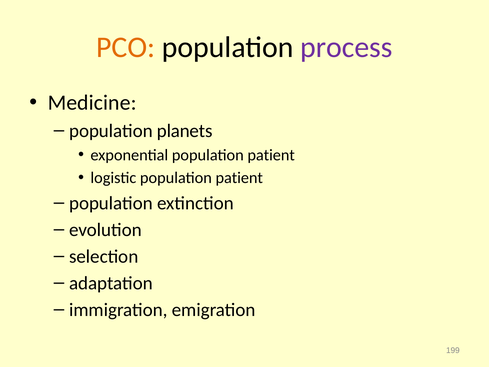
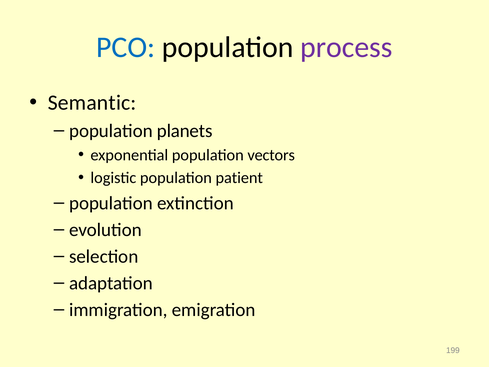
PCO colour: orange -> blue (126, 47)
Medicine: Medicine -> Semantic (92, 103)
exponential population patient: patient -> vectors (271, 155)
